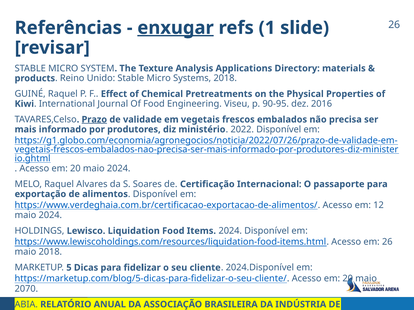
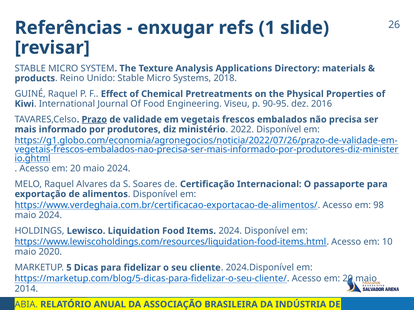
enxugar underline: present -> none (176, 28)
12: 12 -> 98 (379, 205)
em 26: 26 -> 10 (387, 242)
maio 2018: 2018 -> 2020 (50, 252)
2070: 2070 -> 2014 (26, 289)
